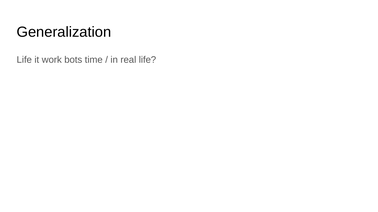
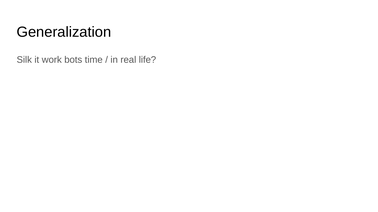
Life: Life -> Silk (24, 60)
